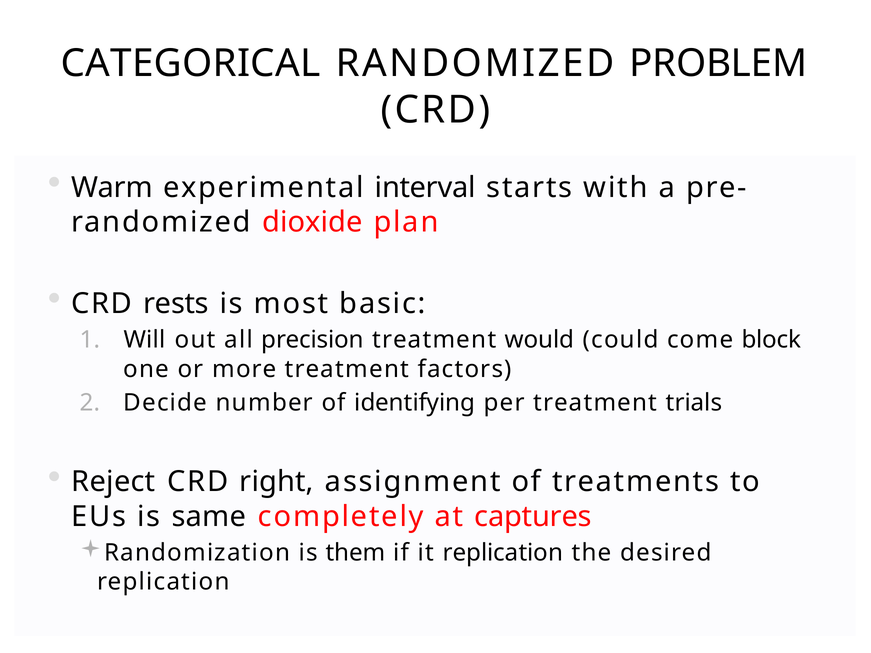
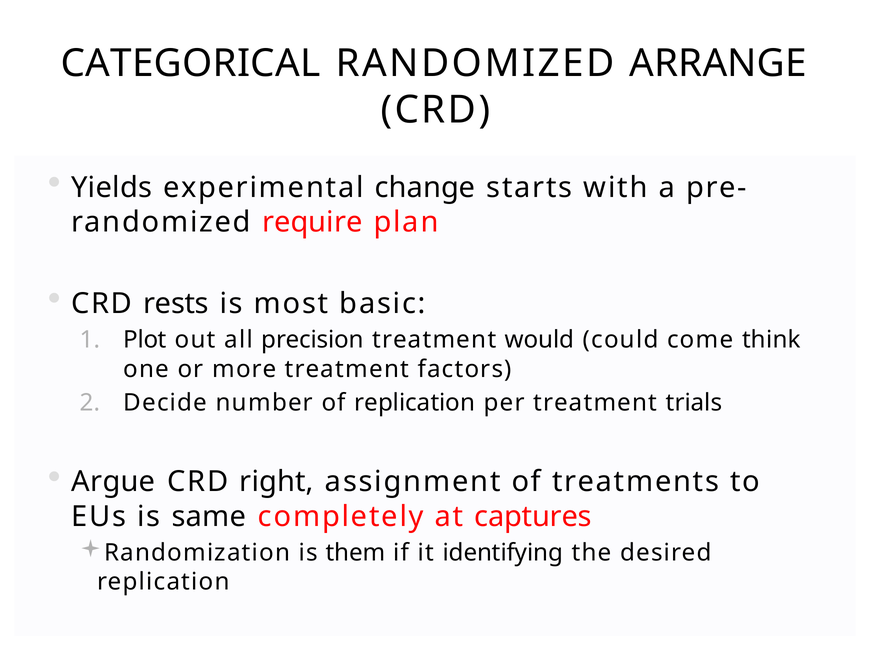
PROBLEM: PROBLEM -> ARRANGE (718, 64)
Warm: Warm -> Yields (112, 188)
interval: interval -> change (425, 188)
dioxide: dioxide -> require (312, 222)
Will: Will -> Plot (145, 340)
block: block -> think (771, 340)
of identifying: identifying -> replication (415, 403)
Reject: Reject -> Argue (113, 482)
it replication: replication -> identifying (503, 553)
